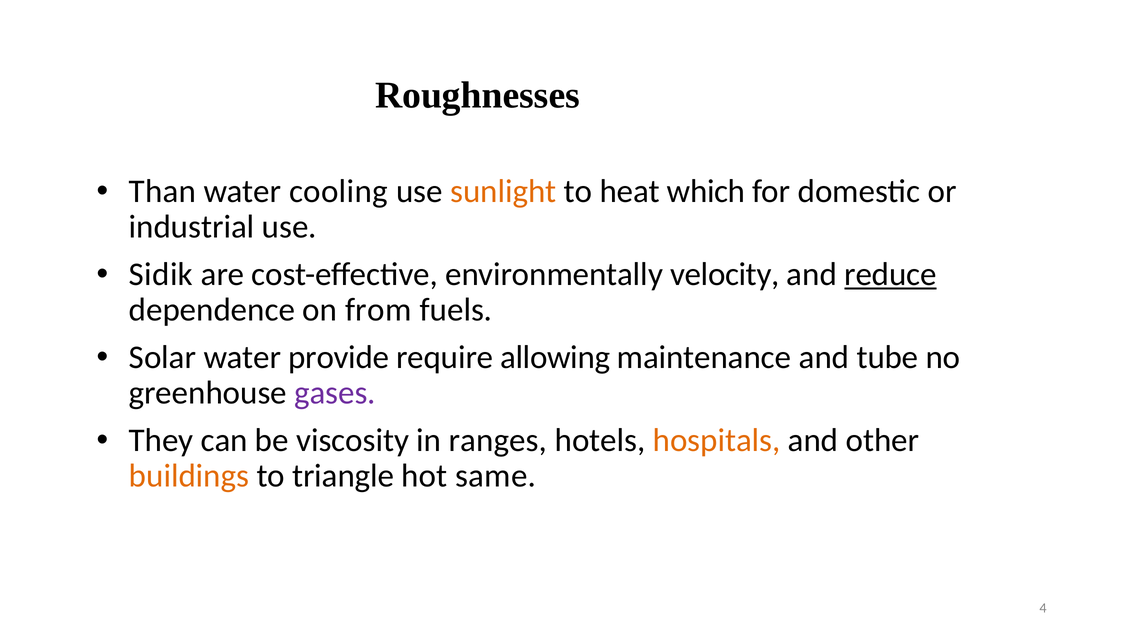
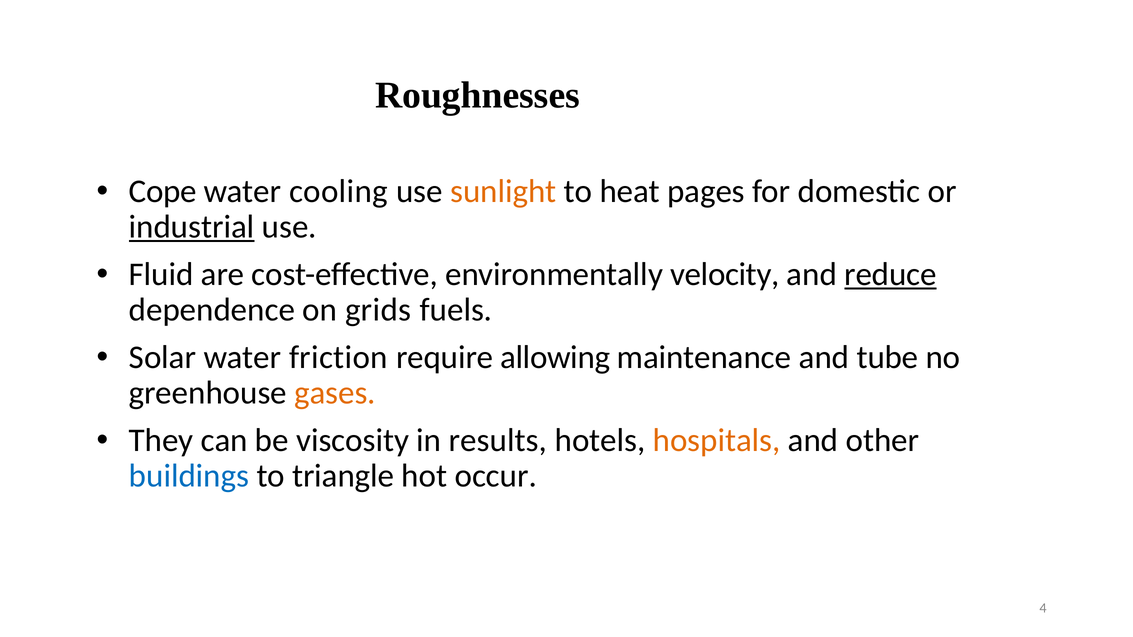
Than: Than -> Cope (163, 191)
which: which -> pages (706, 191)
industrial underline: none -> present (192, 227)
Sidik: Sidik -> Fluid (161, 275)
from: from -> grids (378, 310)
provide: provide -> friction (338, 358)
gases colour: purple -> orange (335, 393)
ranges: ranges -> results (498, 441)
buildings colour: orange -> blue (189, 476)
same: same -> occur (496, 476)
